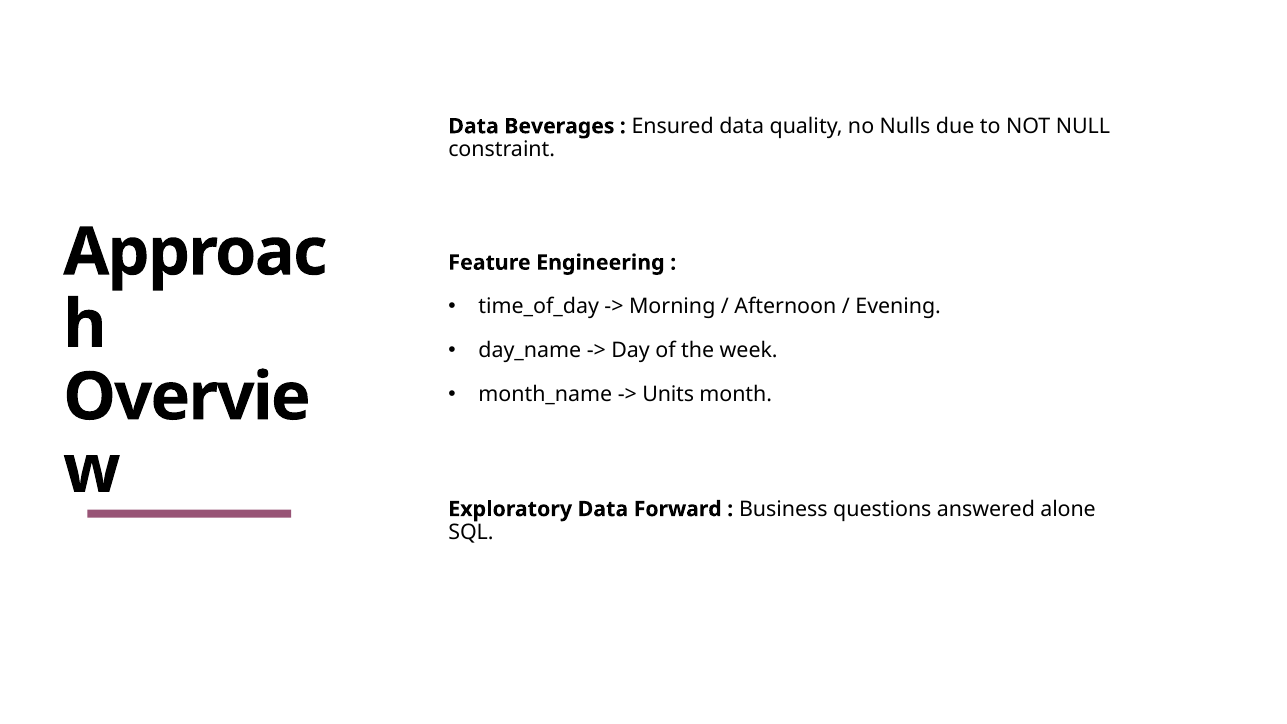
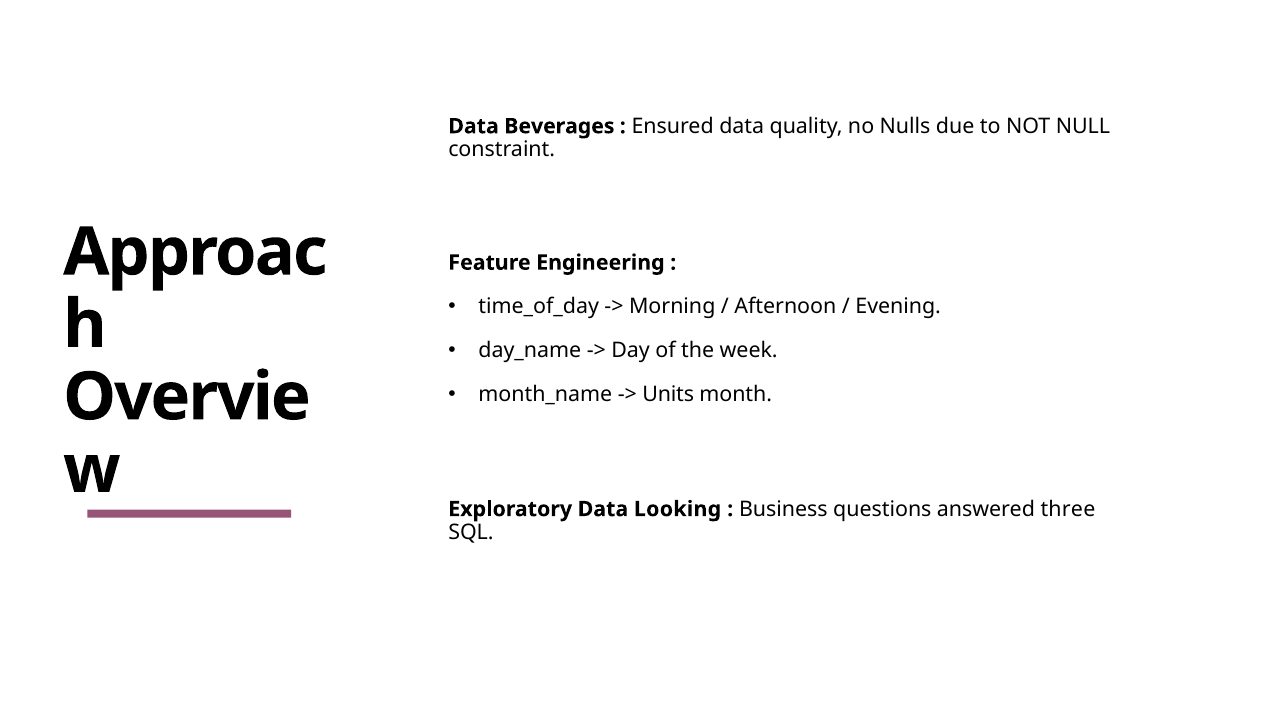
Forward: Forward -> Looking (678, 509)
alone: alone -> three (1068, 509)
